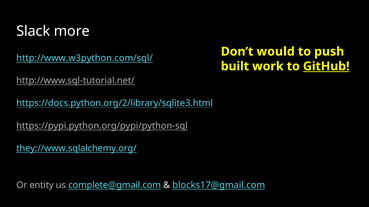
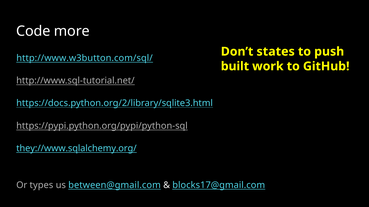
Slack: Slack -> Code (33, 31)
would: would -> states (276, 52)
http://www.w3python.com/sql/: http://www.w3python.com/sql/ -> http://www.w3button.com/sql/ (85, 58)
GitHub underline: present -> none (326, 66)
entity: entity -> types (41, 185)
complete@gmail.com: complete@gmail.com -> between@gmail.com (115, 185)
